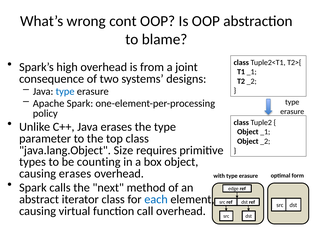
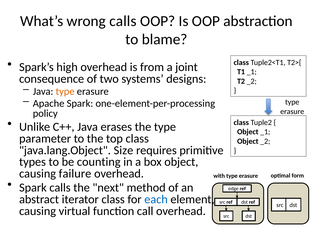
wrong cont: cont -> calls (123, 21)
type colour: blue -> orange (65, 91)
causing erases: erases -> failure (75, 173)
